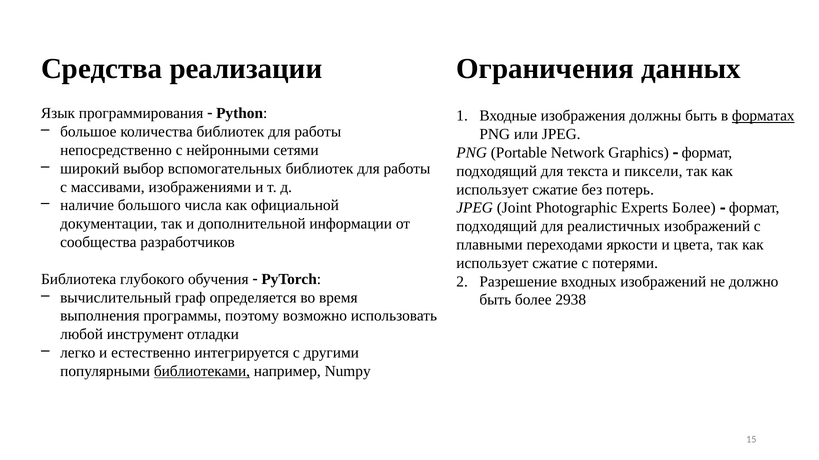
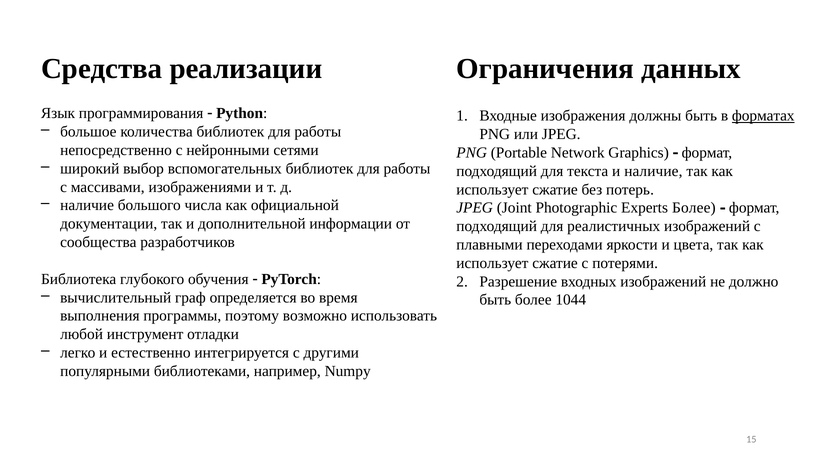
и пиксели: пиксели -> наличие (653, 171)
2938: 2938 -> 1044 (571, 300)
библиотеками underline: present -> none (202, 372)
